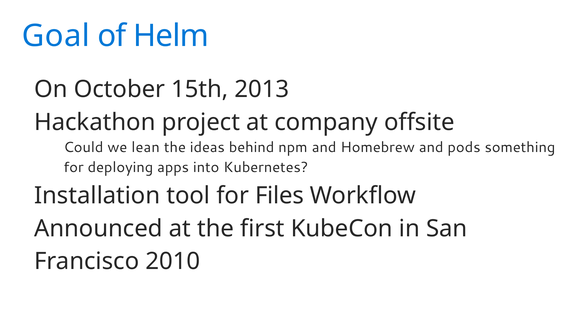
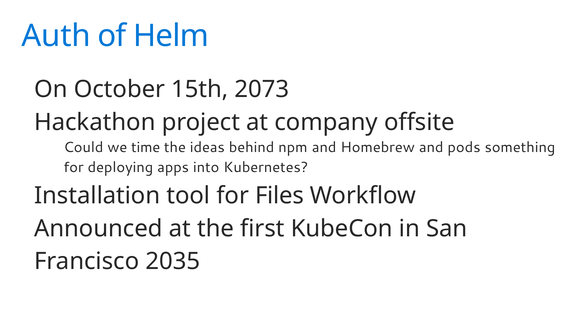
Goal: Goal -> Auth (56, 36)
2013: 2013 -> 2073 (262, 89)
lean: lean -> time (146, 148)
2010: 2010 -> 2035 (173, 262)
